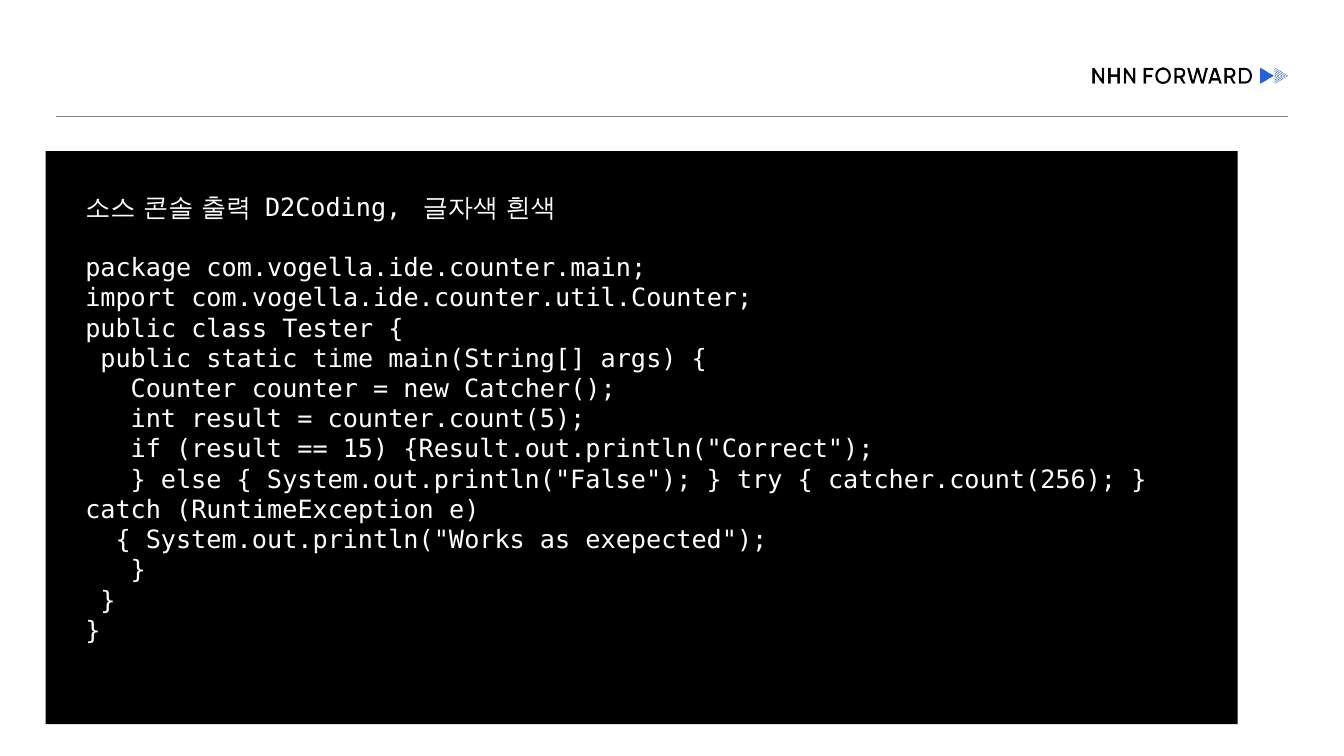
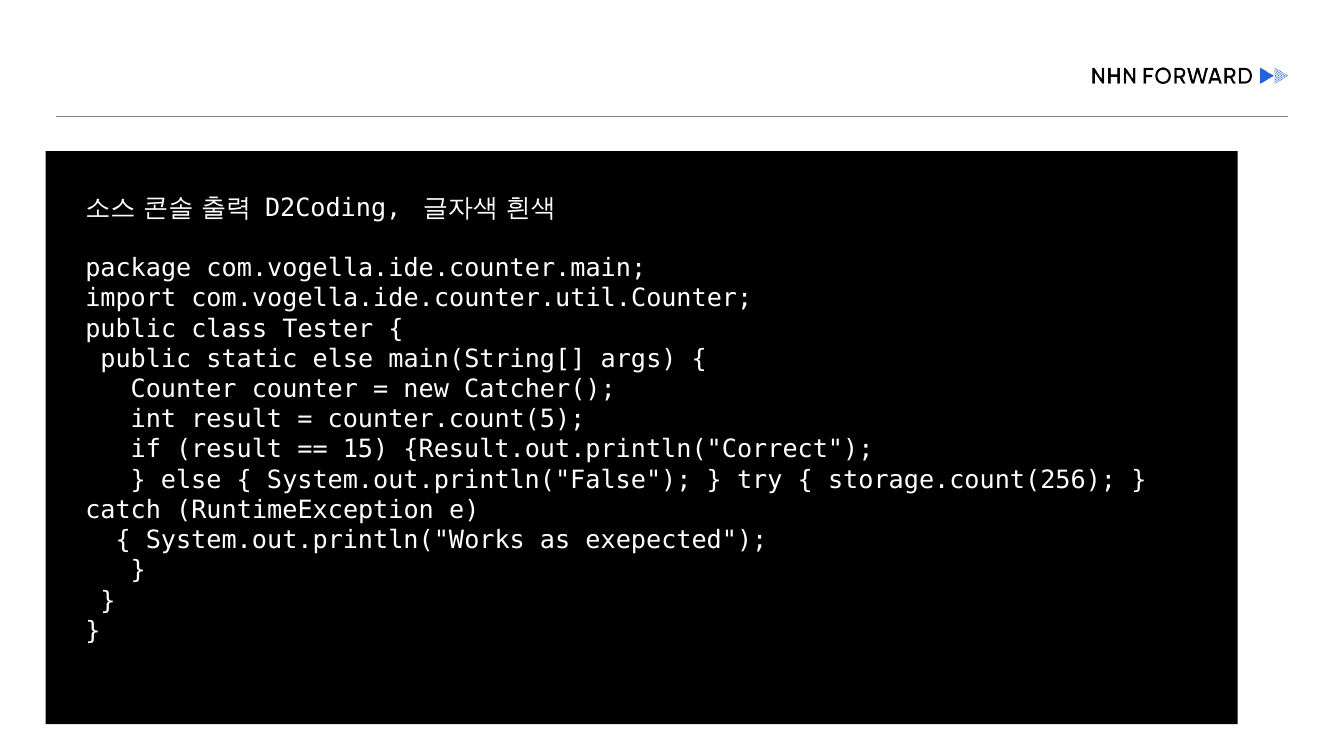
static time: time -> else (343, 359)
catcher.count(256: catcher.count(256 -> storage.count(256 (972, 480)
